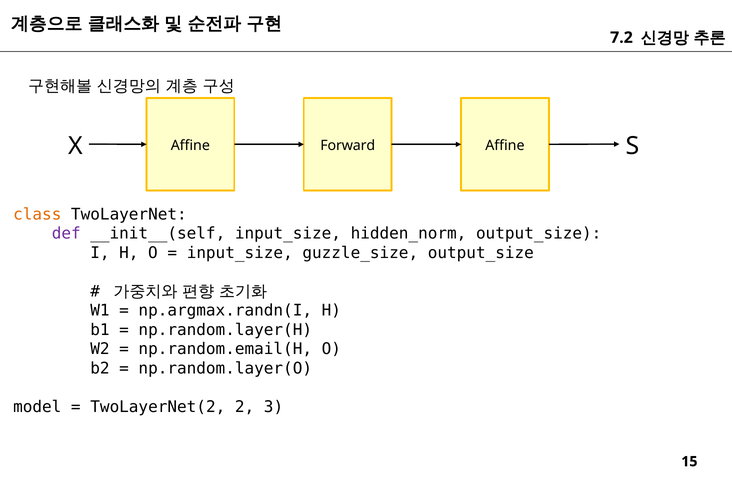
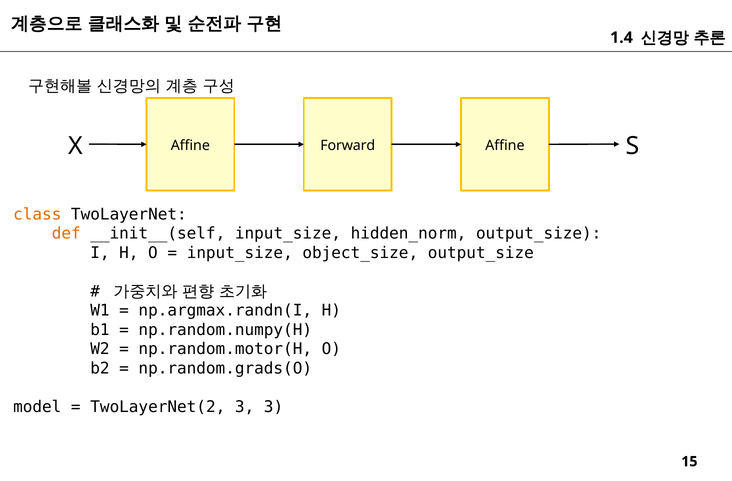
7.2: 7.2 -> 1.4 (621, 38)
def colour: purple -> orange (66, 233)
guzzle_size: guzzle_size -> object_size (360, 253)
np.random.layer(H: np.random.layer(H -> np.random.numpy(H (225, 330)
np.random.email(H: np.random.email(H -> np.random.motor(H (225, 349)
np.random.layer(O: np.random.layer(O -> np.random.grads(O (225, 368)
TwoLayerNet(2 2: 2 -> 3 (245, 407)
